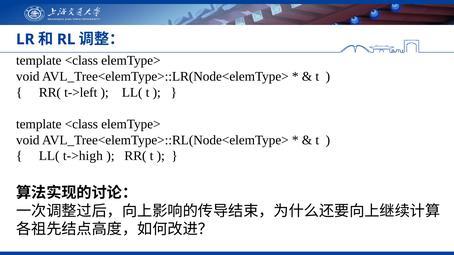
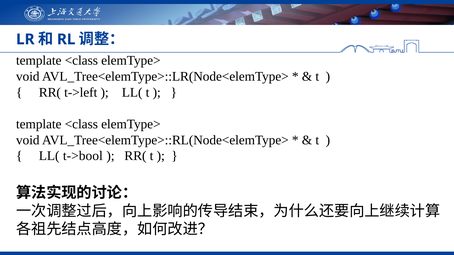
t->high: t->high -> t->bool (83, 156)
